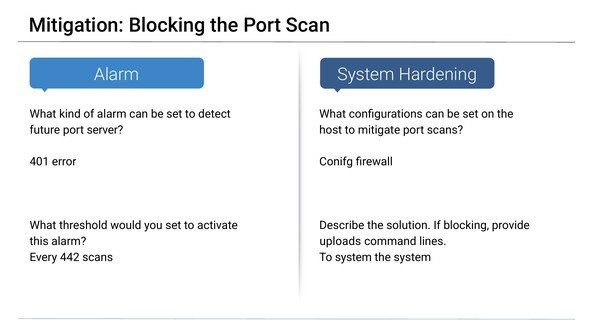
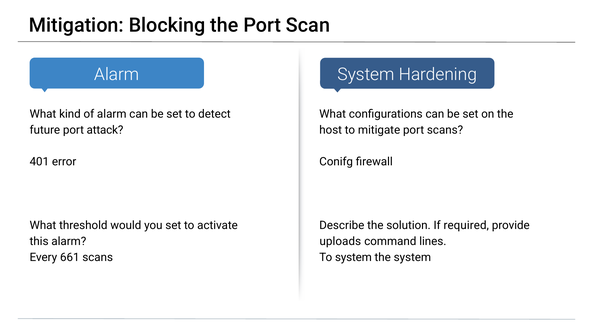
server: server -> attack (105, 130)
If blocking: blocking -> required (466, 225)
442: 442 -> 661 (70, 257)
